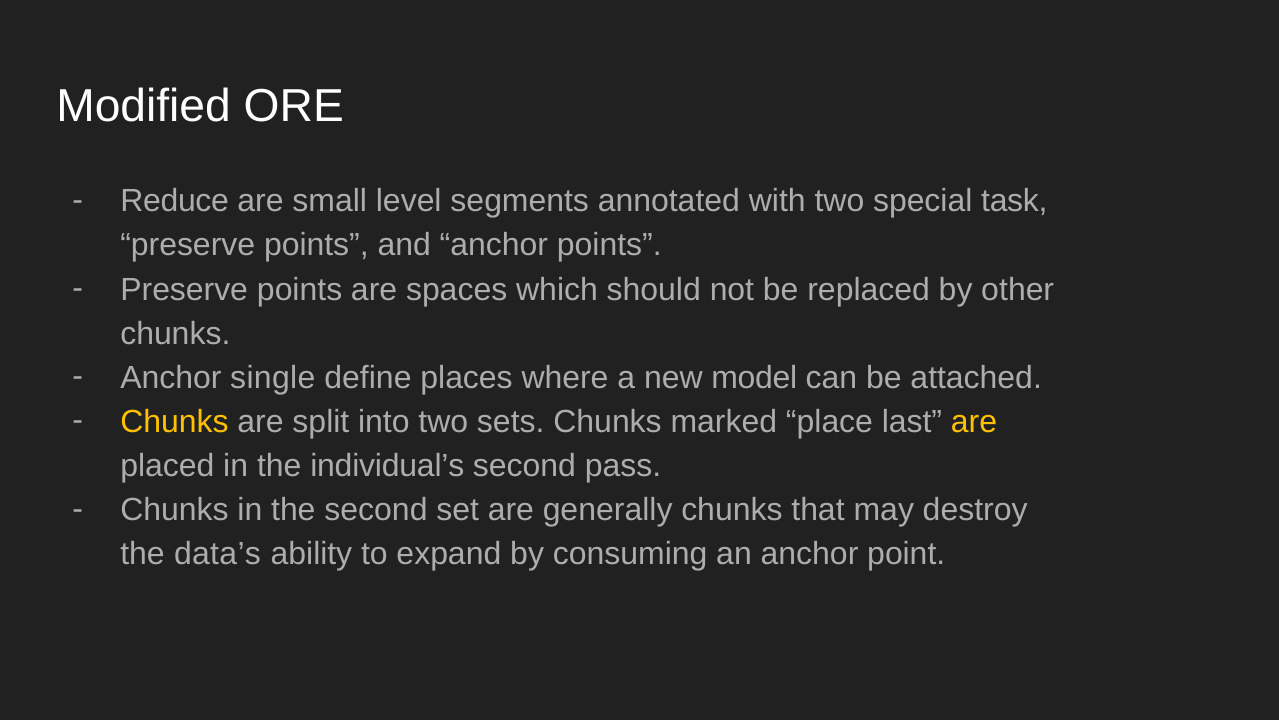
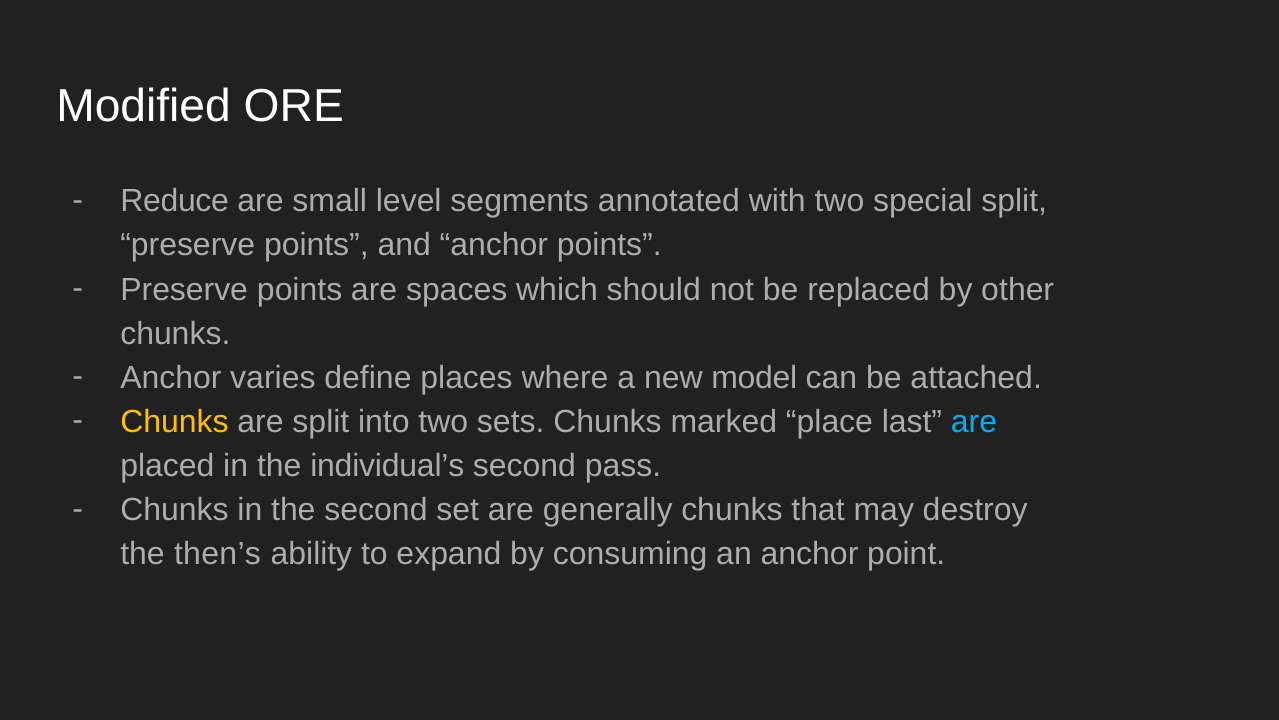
special task: task -> split (1014, 201)
single: single -> varies (273, 378)
are colour: yellow -> light blue (974, 422)
data’s: data’s -> then’s (217, 554)
